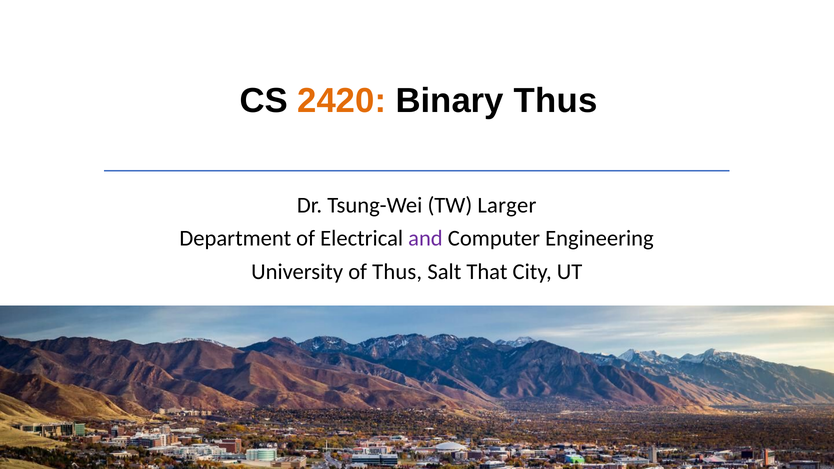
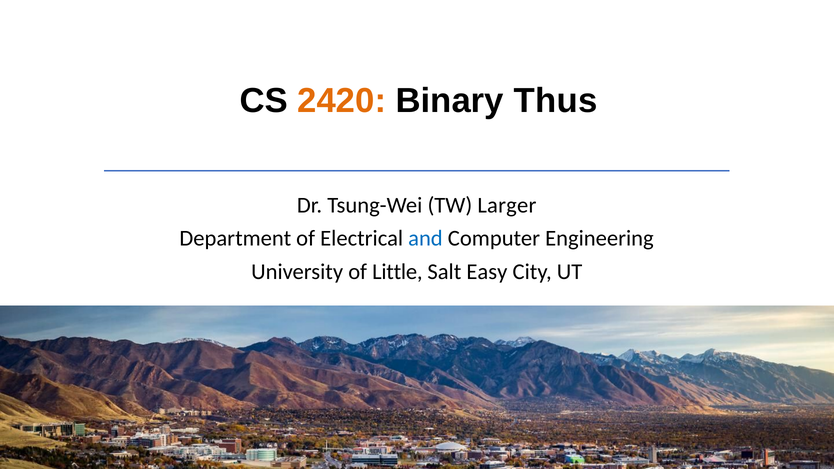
and colour: purple -> blue (425, 239)
of Thus: Thus -> Little (397, 272)
That: That -> Easy (487, 272)
